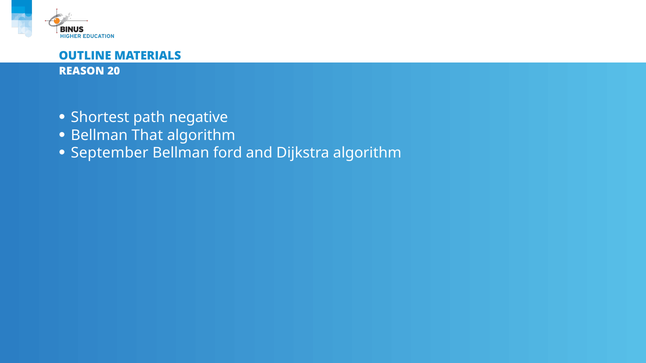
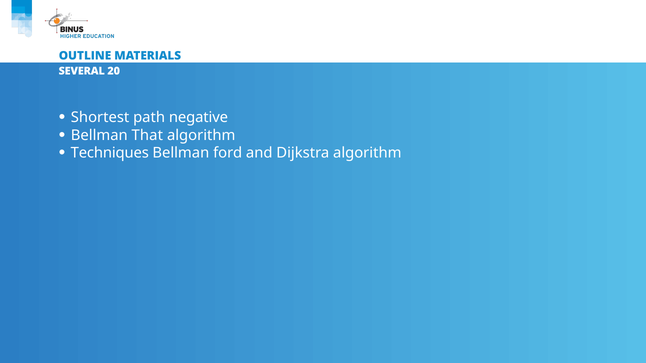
REASON: REASON -> SEVERAL (82, 71)
September: September -> Techniques (110, 153)
